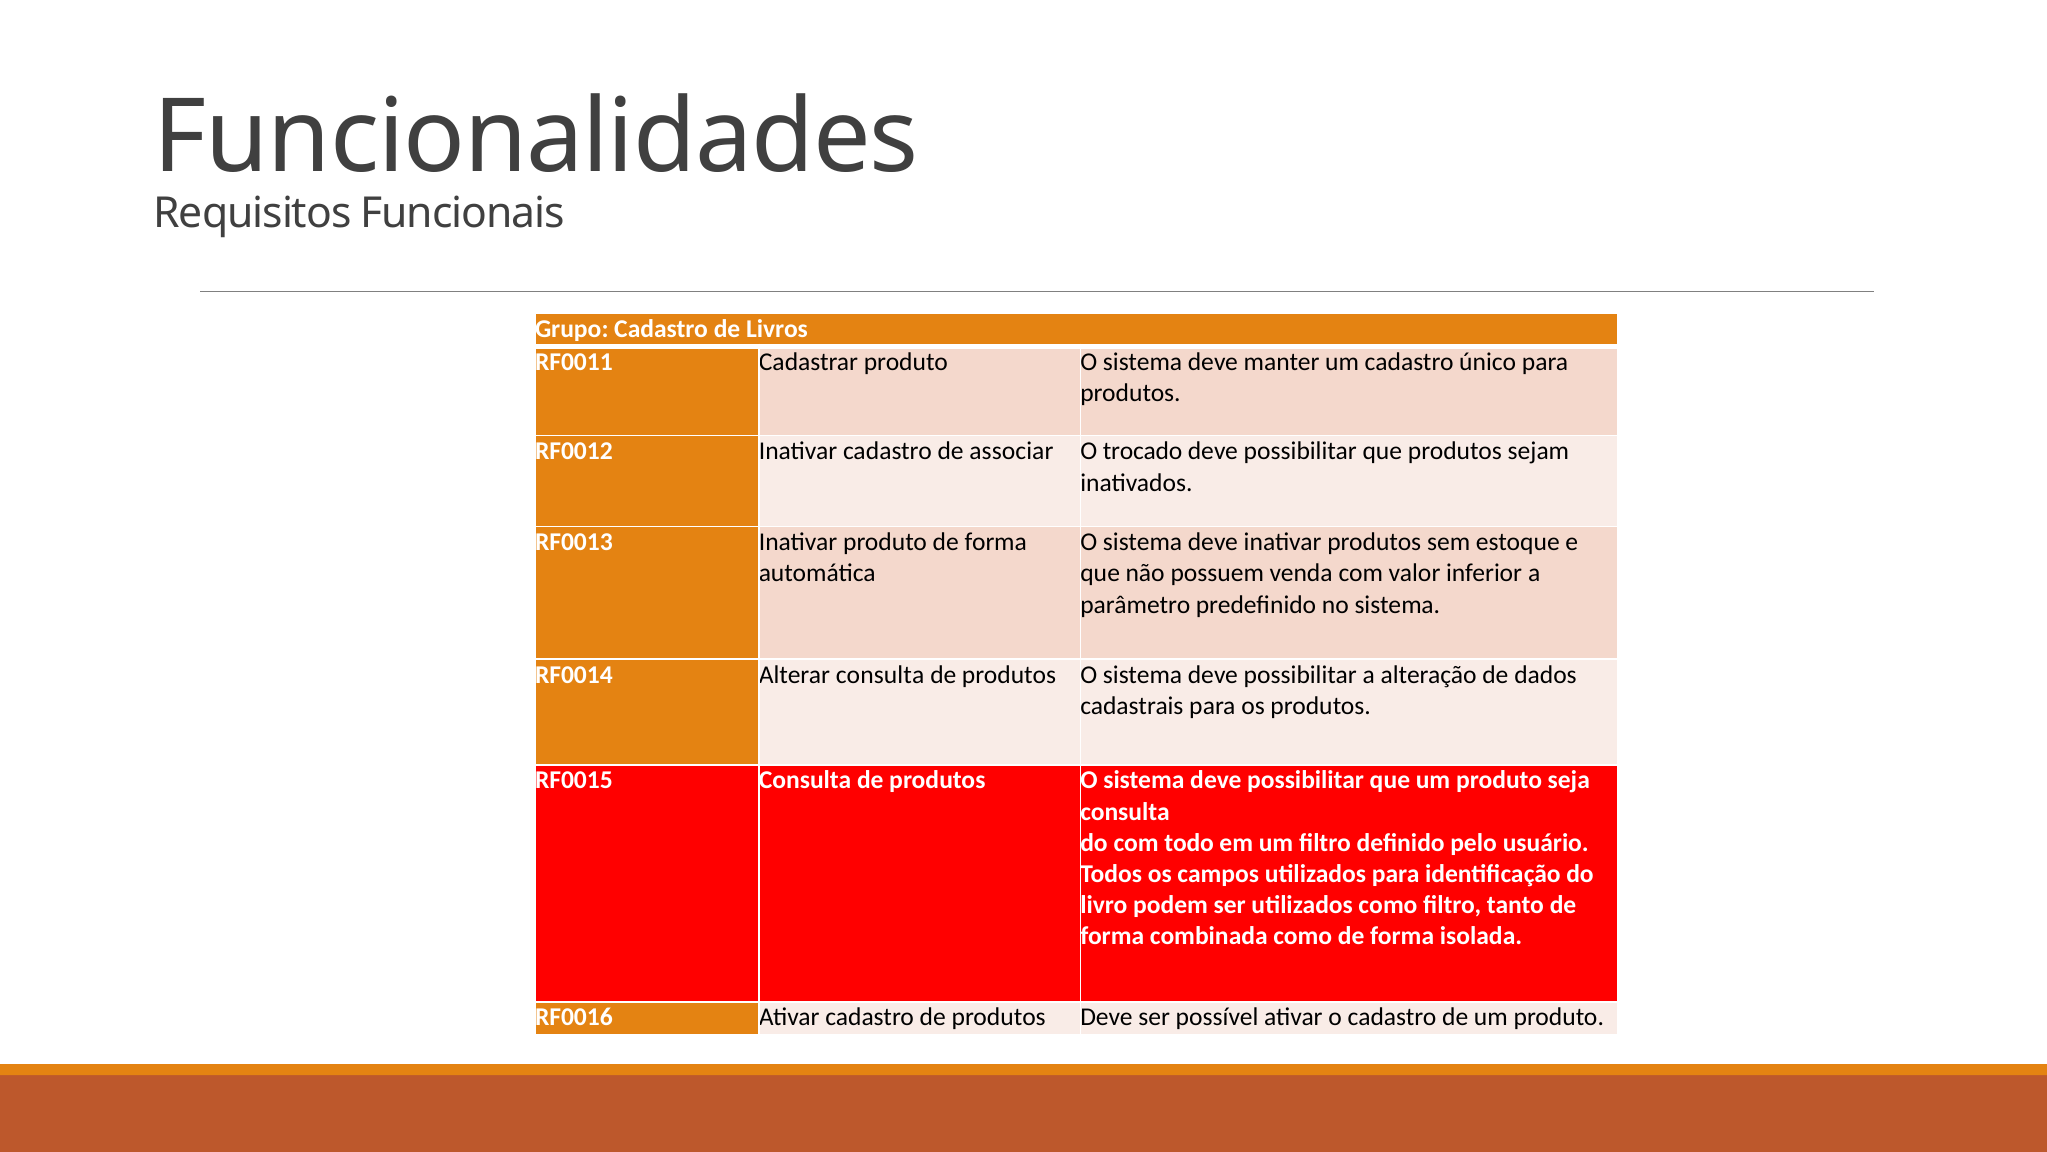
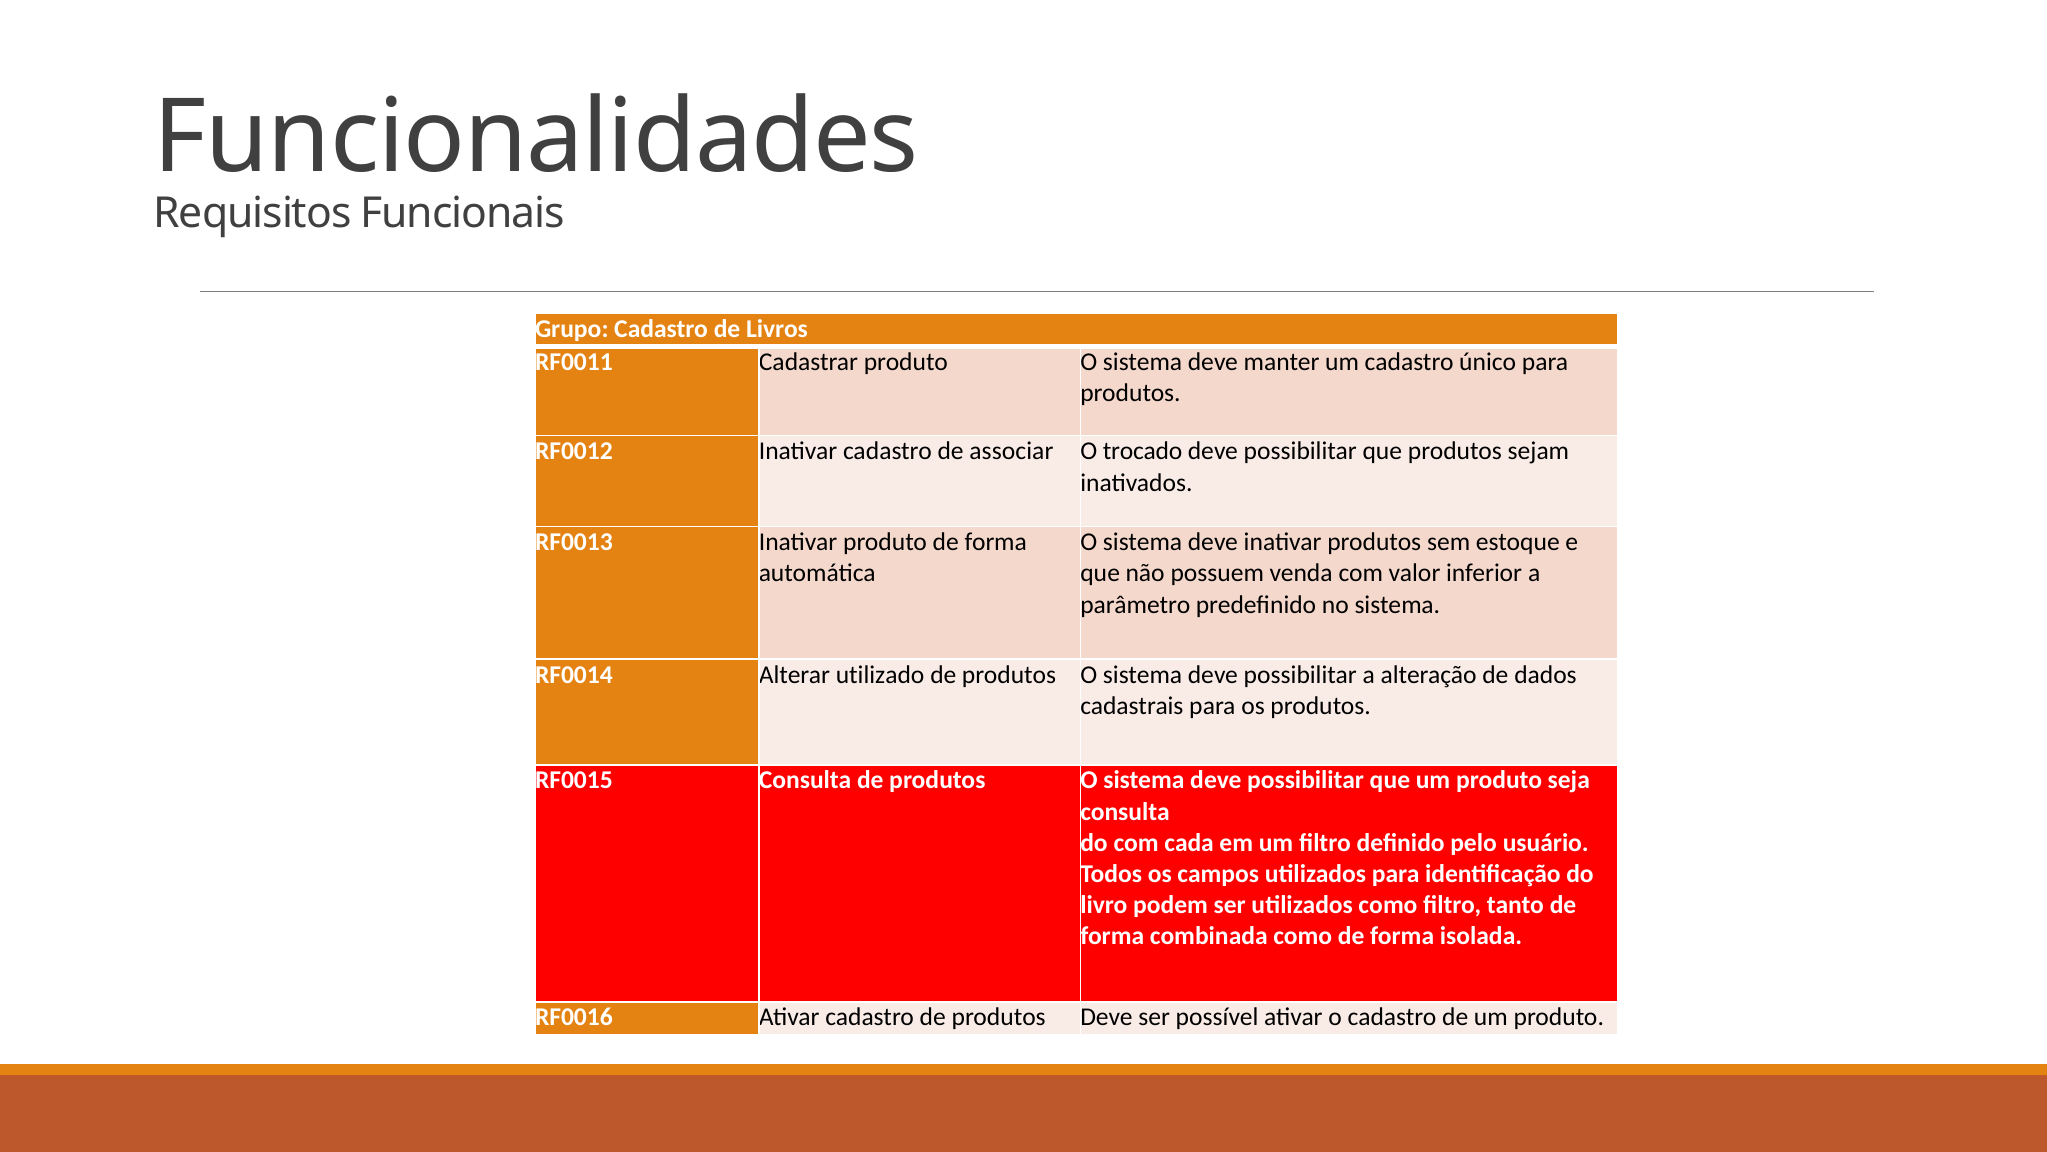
Alterar consulta: consulta -> utilizado (880, 675)
todo: todo -> cada (1189, 842)
